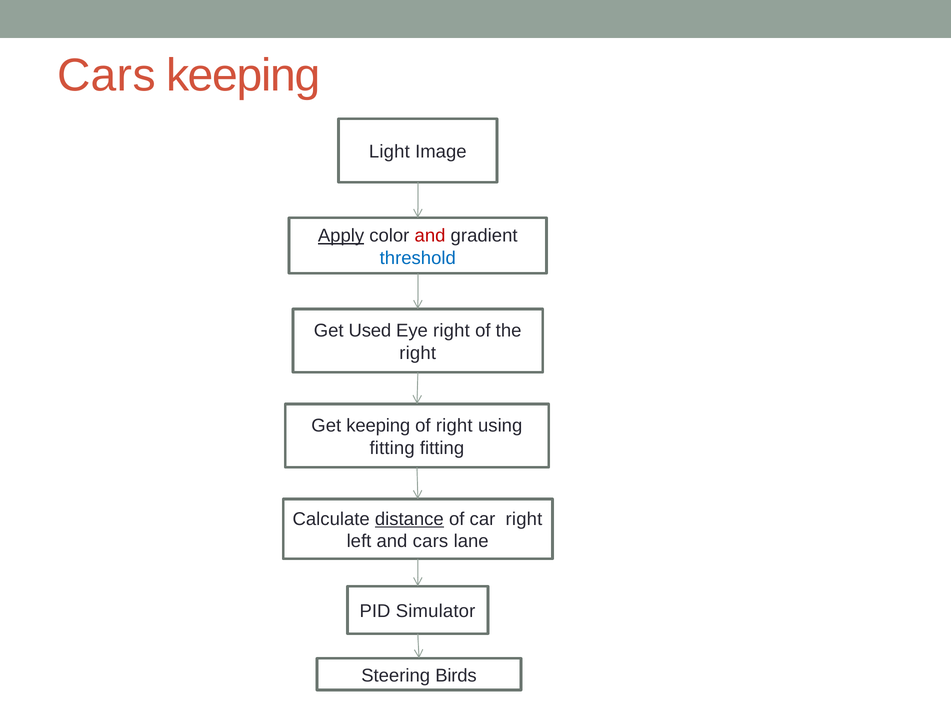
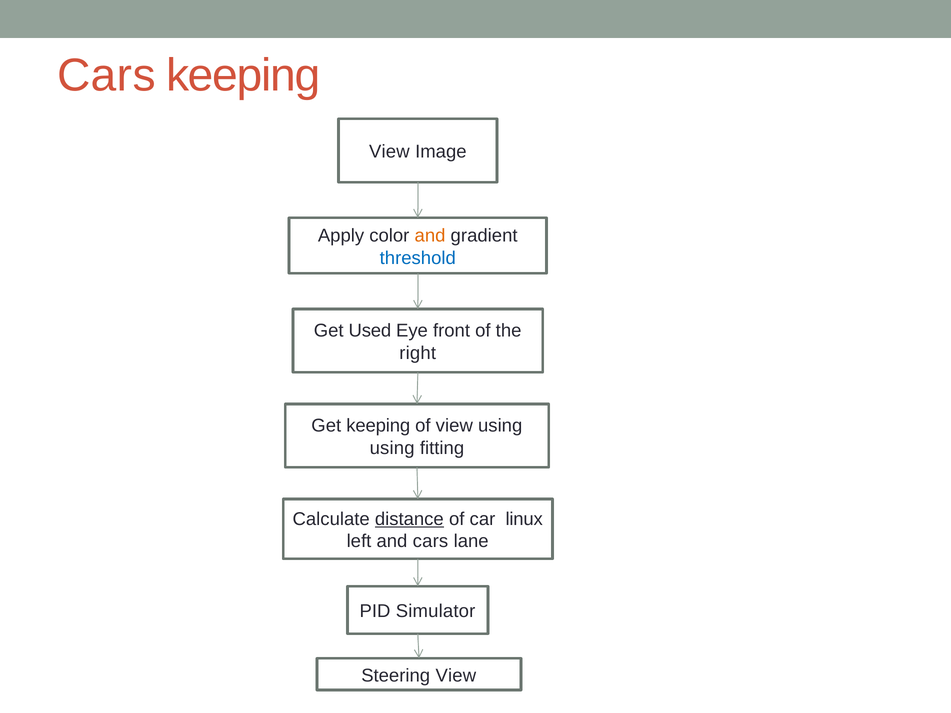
Light: Light -> View (389, 152)
Apply underline: present -> none (341, 236)
and colour: red -> orange (430, 236)
Eye right: right -> front (452, 331)
of right: right -> view (454, 426)
fitting: fitting -> using (392, 448)
car right: right -> linux (524, 519)
Steering Birds: Birds -> View (456, 676)
